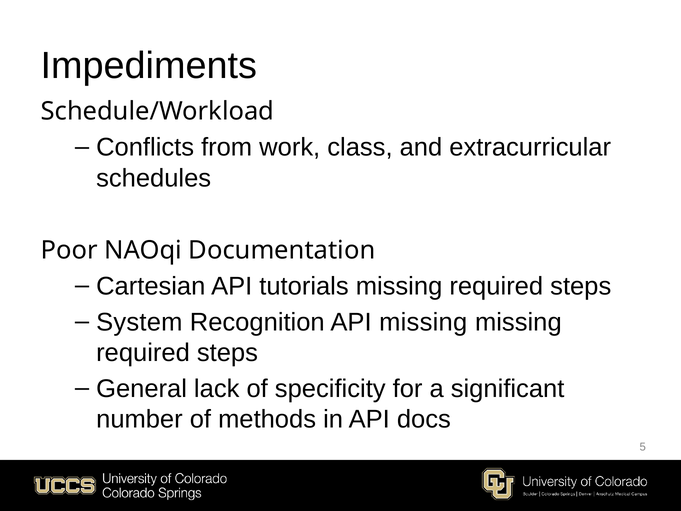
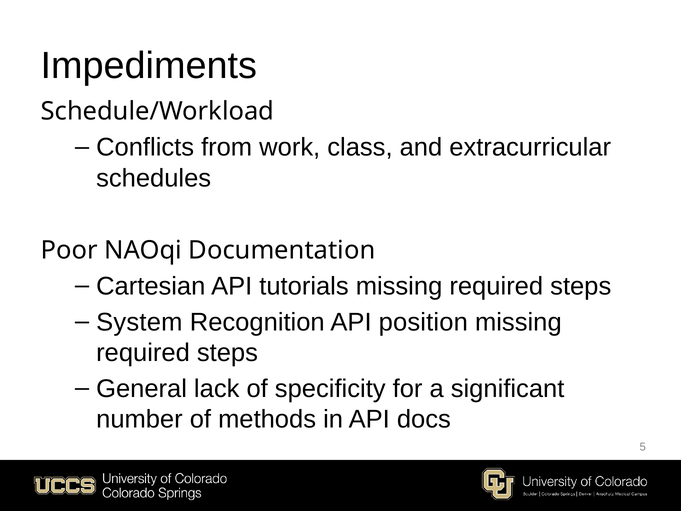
API missing: missing -> position (423, 322)
